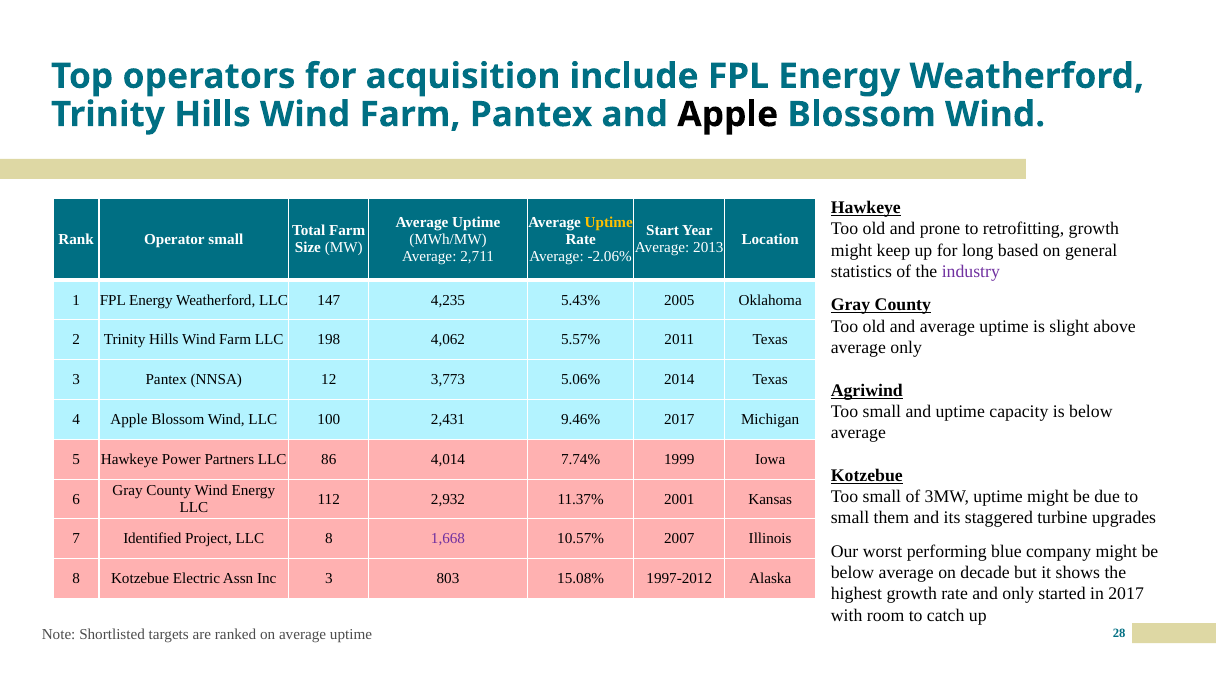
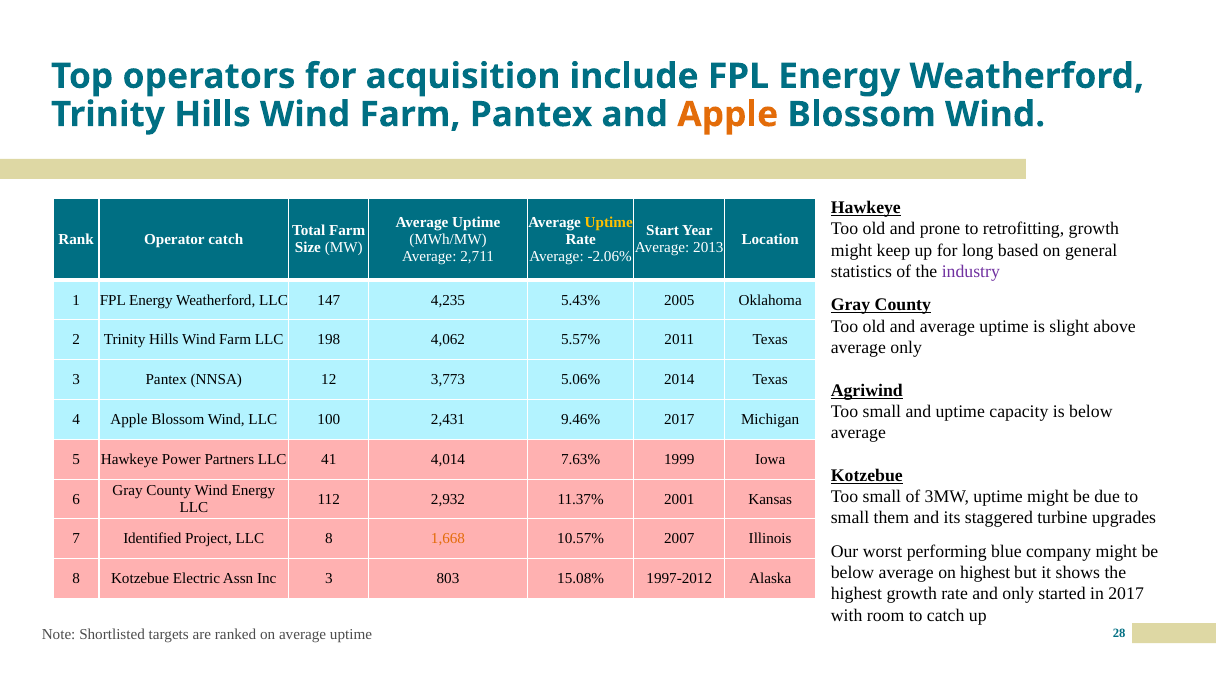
Apple colour: black -> orange (728, 115)
Operator small: small -> catch (226, 239)
86: 86 -> 41 (329, 459)
7.74%: 7.74% -> 7.63% (581, 459)
1,668 colour: purple -> orange (448, 539)
on decade: decade -> highest (985, 573)
